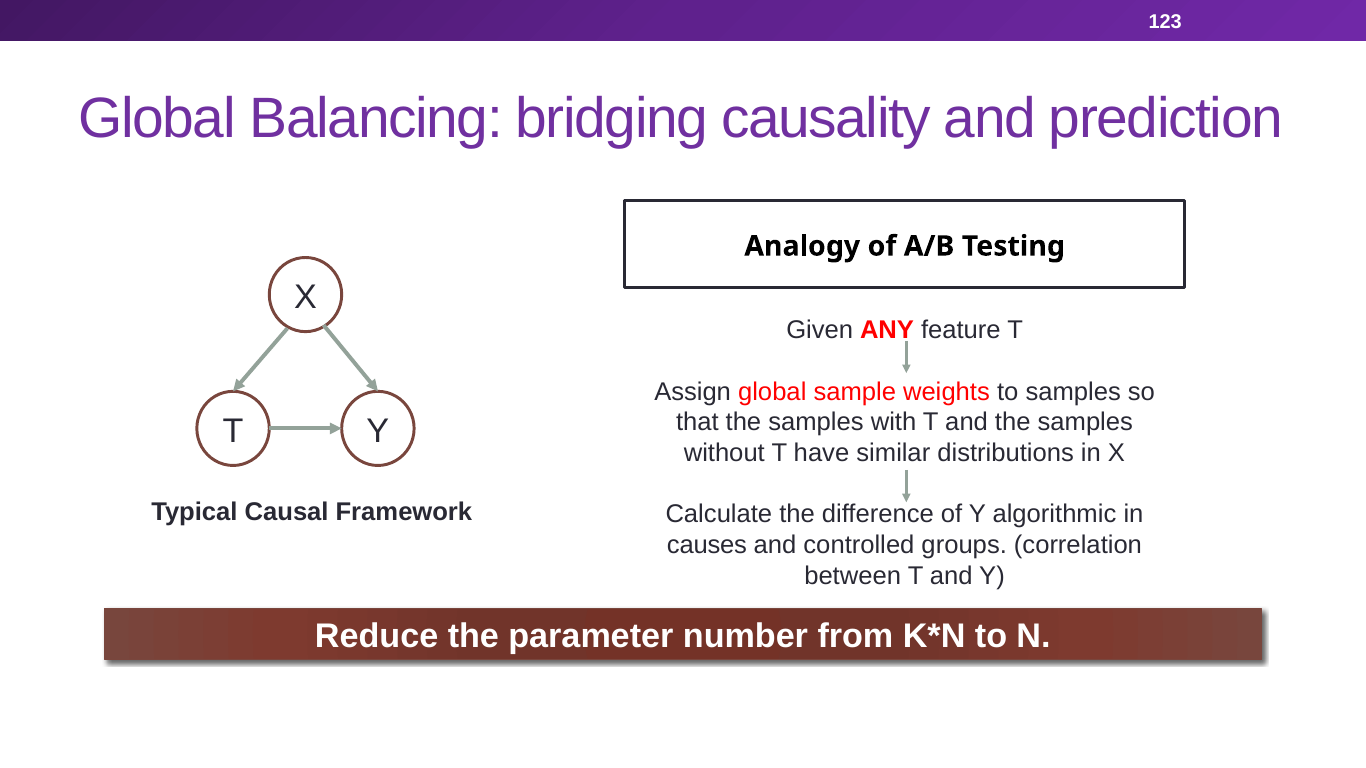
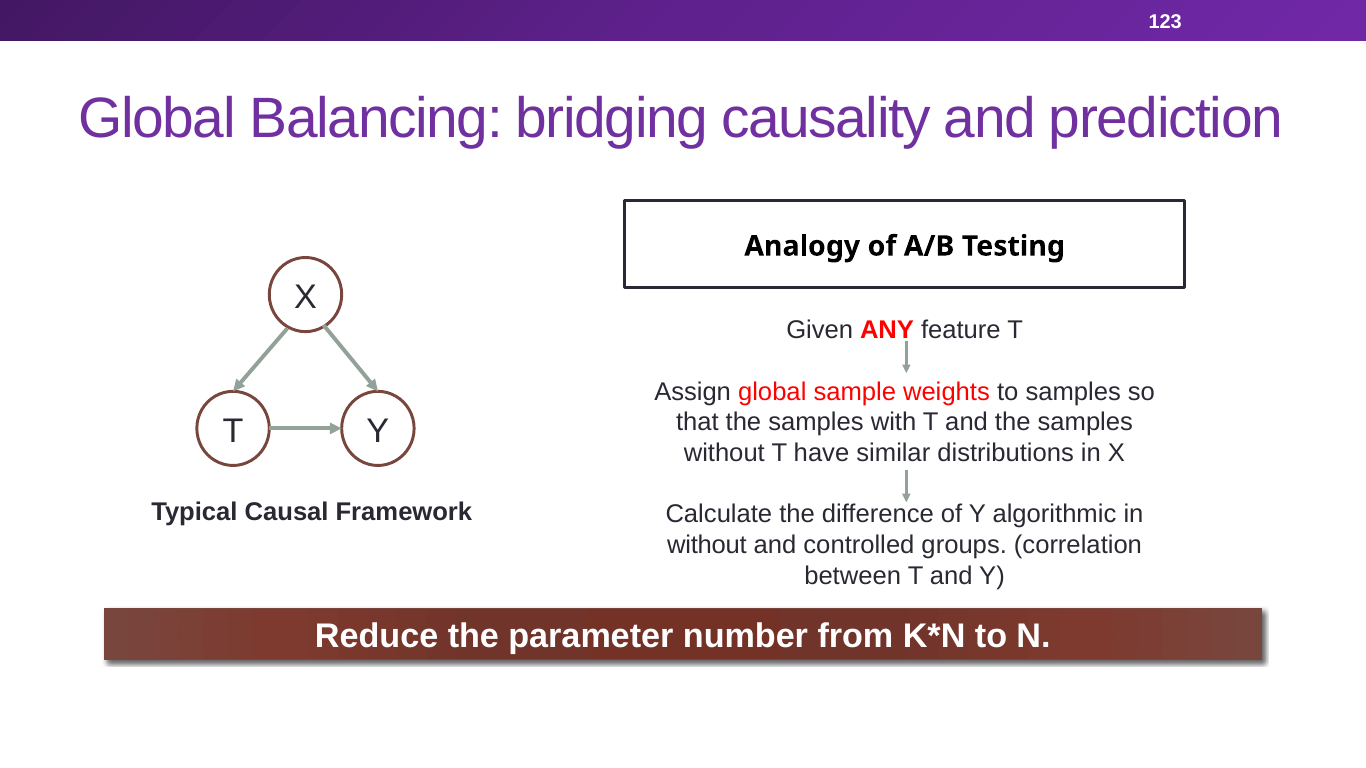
causes: causes -> without (707, 545)
